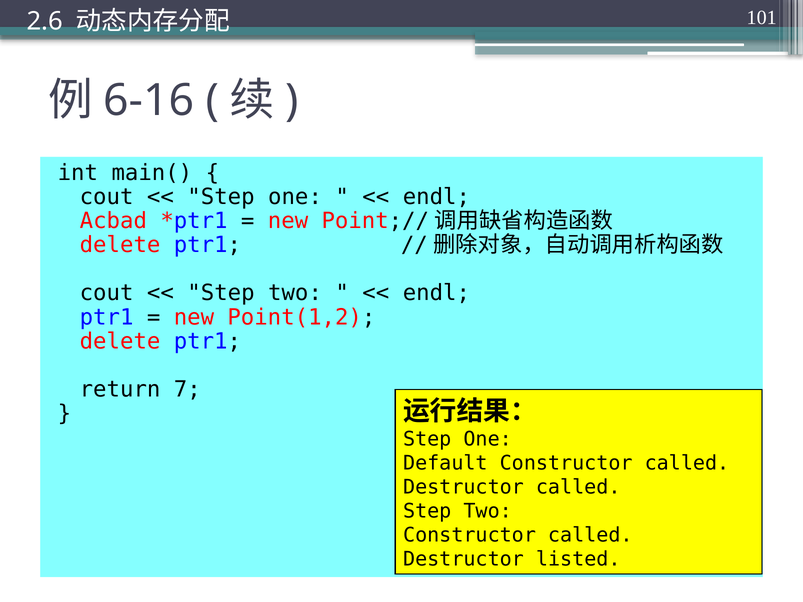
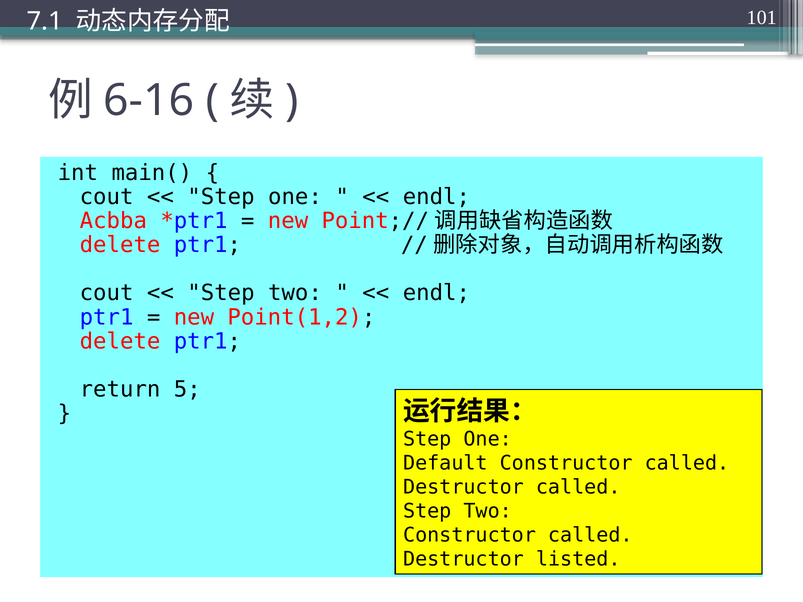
2.6: 2.6 -> 7.1 (45, 21)
Acbad: Acbad -> Acbba (113, 221)
7: 7 -> 5 (187, 390)
